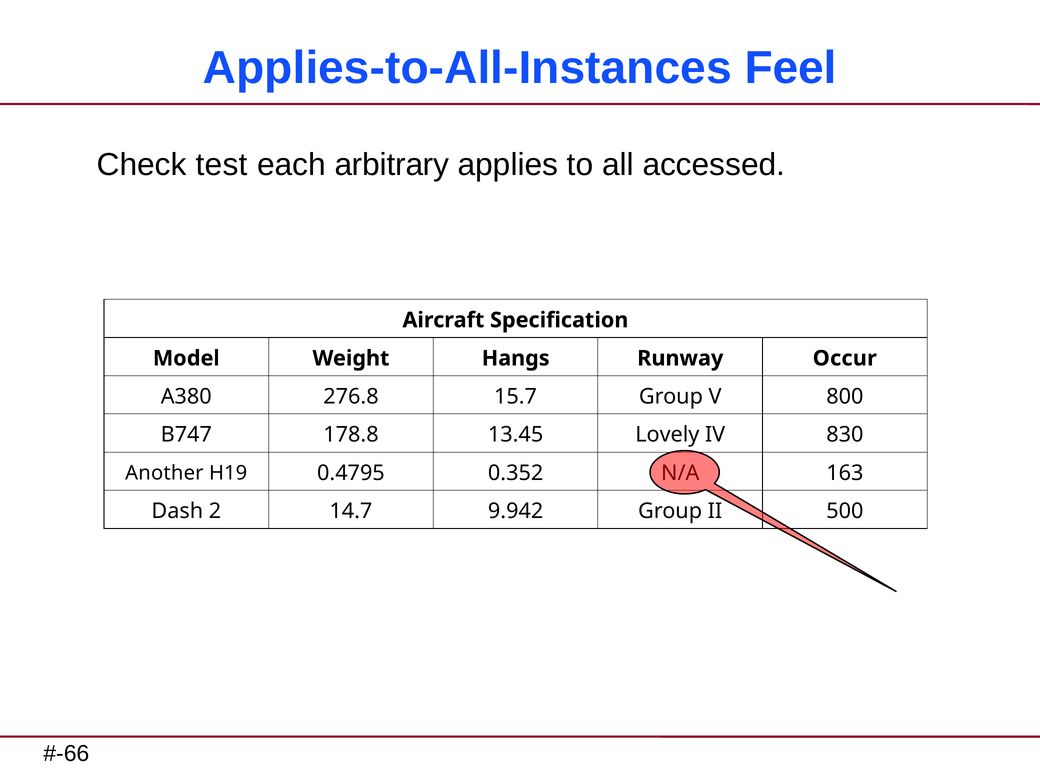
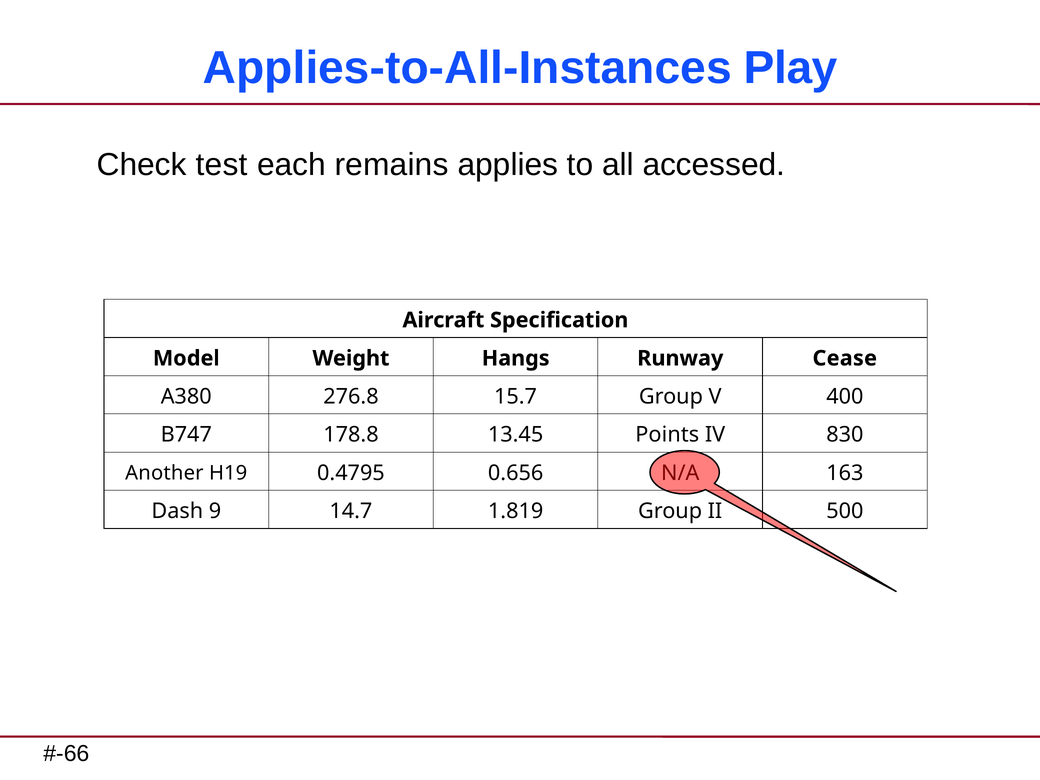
Feel: Feel -> Play (791, 68)
arbitrary: arbitrary -> remains (392, 165)
Occur: Occur -> Cease (845, 358)
800: 800 -> 400 (845, 397)
Lovely: Lovely -> Points (667, 435)
0.352: 0.352 -> 0.656 (516, 473)
2: 2 -> 9 (215, 511)
9.942: 9.942 -> 1.819 (516, 511)
